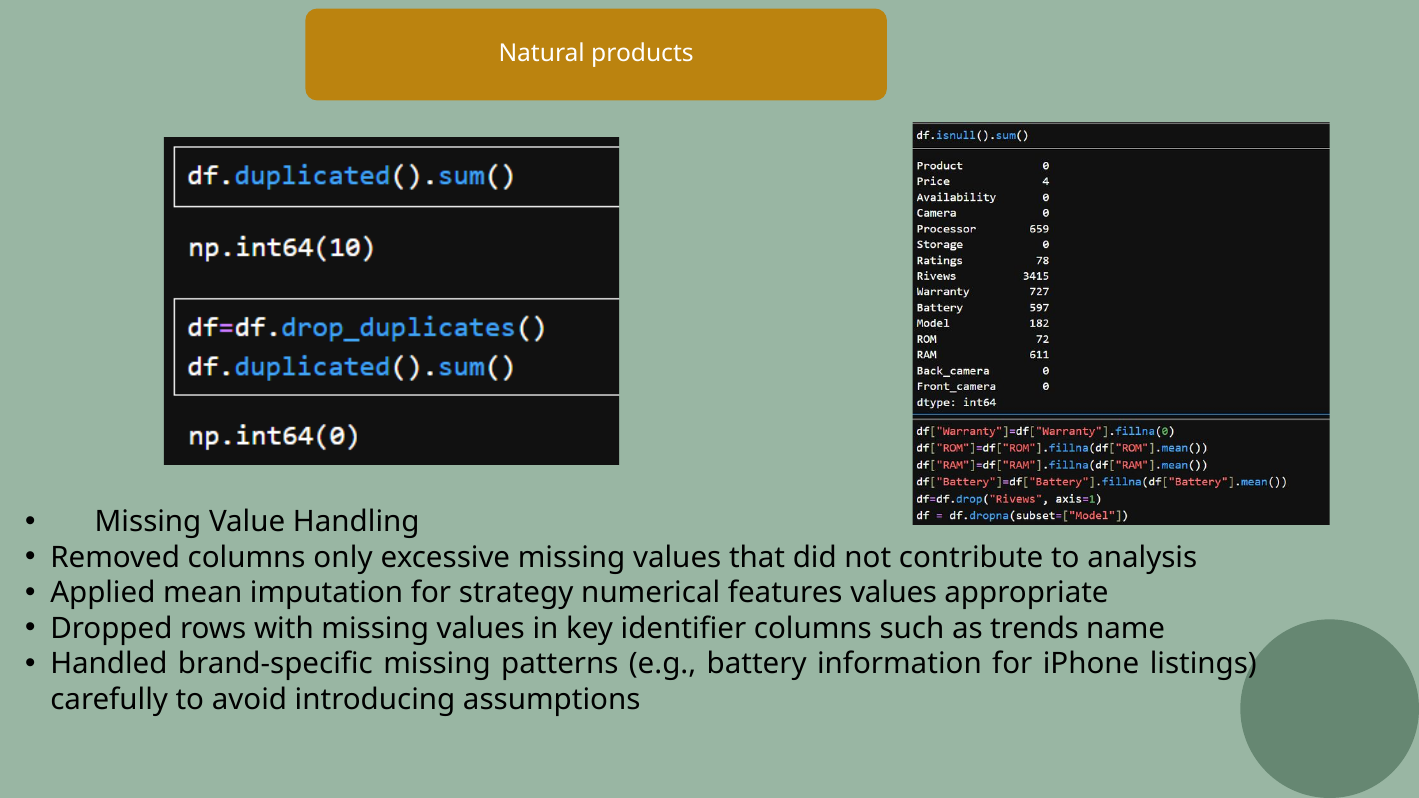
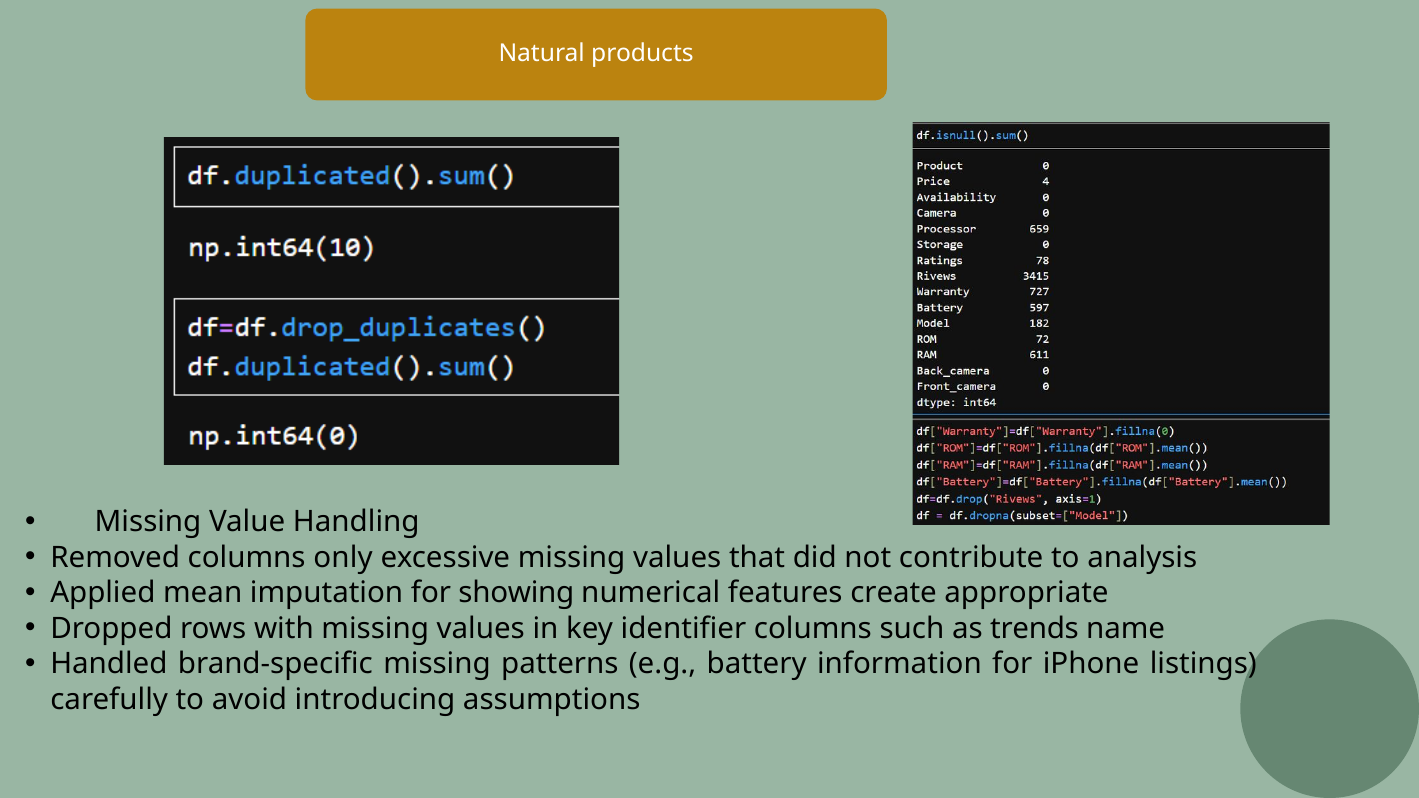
strategy: strategy -> showing (516, 593)
features values: values -> create (894, 593)
